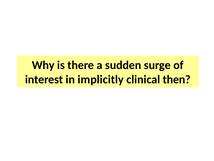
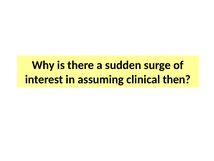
implicitly: implicitly -> assuming (101, 79)
